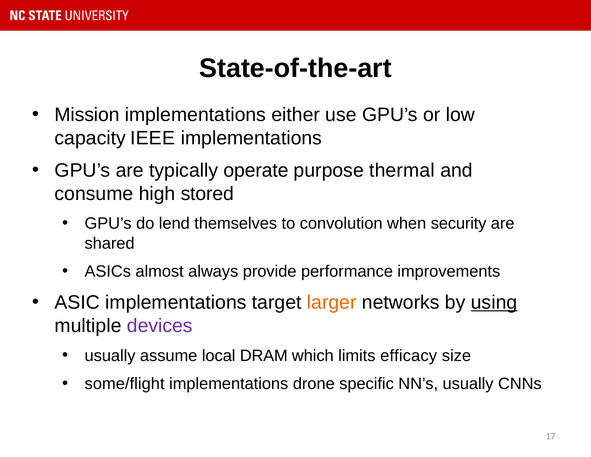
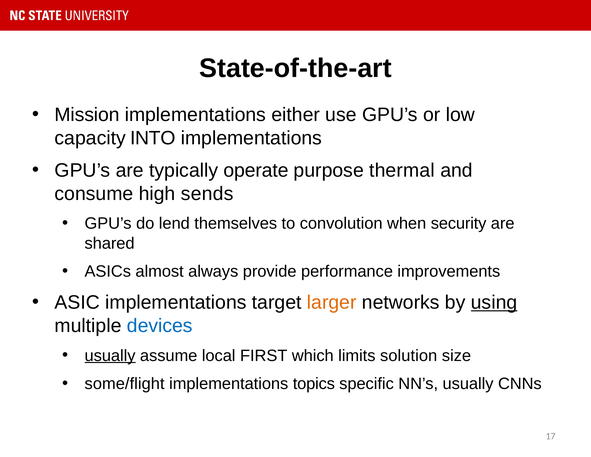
IEEE: IEEE -> INTO (153, 138)
stored: stored -> sends (207, 194)
devices colour: purple -> blue (160, 326)
usually underline: none -> present (110, 355)
DRAM: DRAM -> FIRST (264, 355)
efficacy: efficacy -> solution (409, 355)
drone: drone -> topics (314, 384)
